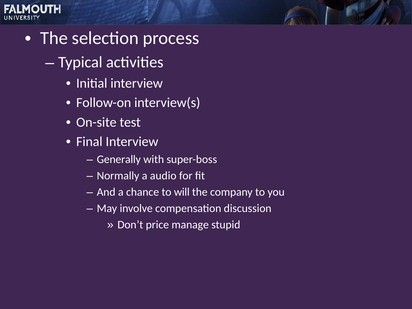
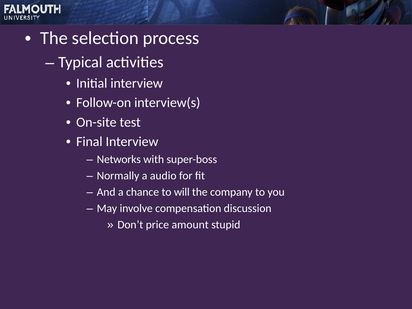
Generally: Generally -> Networks (119, 159)
manage: manage -> amount (190, 225)
